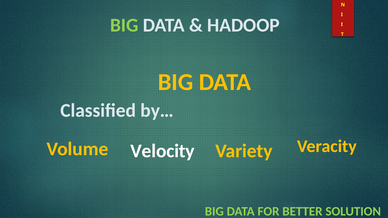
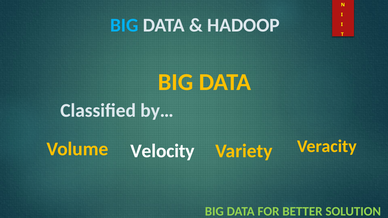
BIG colour: light green -> light blue (124, 25)
